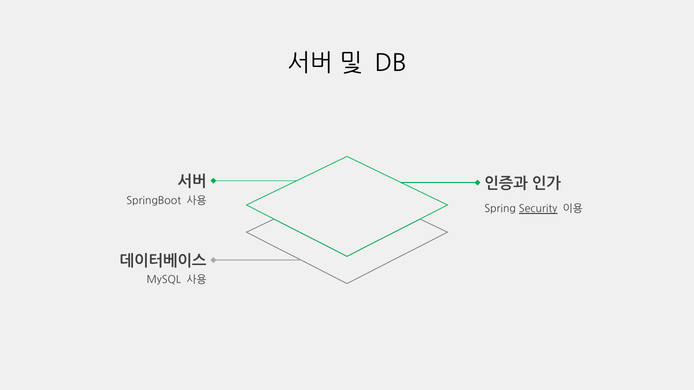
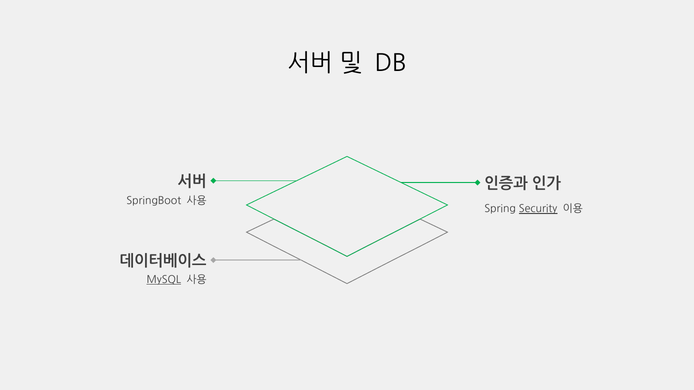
MySQL underline: none -> present (164, 280)
